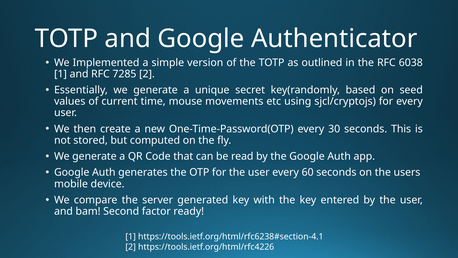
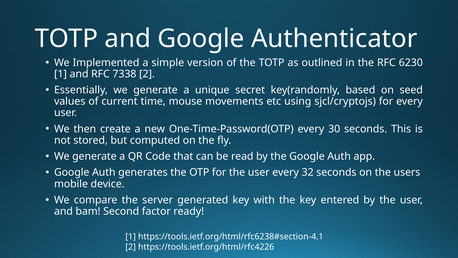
6038: 6038 -> 6230 (411, 63)
7285: 7285 -> 7338 (124, 74)
60: 60 -> 32 (308, 172)
